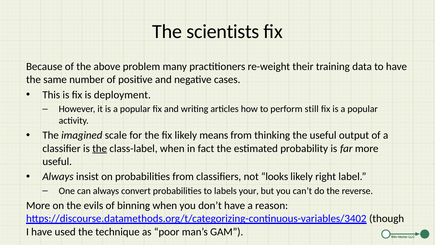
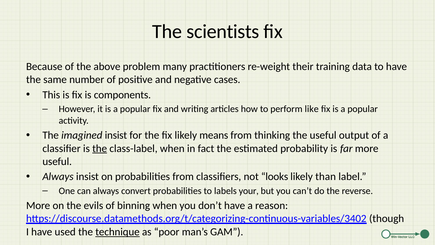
deployment: deployment -> components (122, 95)
still: still -> like (312, 109)
imagined scale: scale -> insist (116, 135)
right: right -> than (326, 177)
technique underline: none -> present (117, 232)
